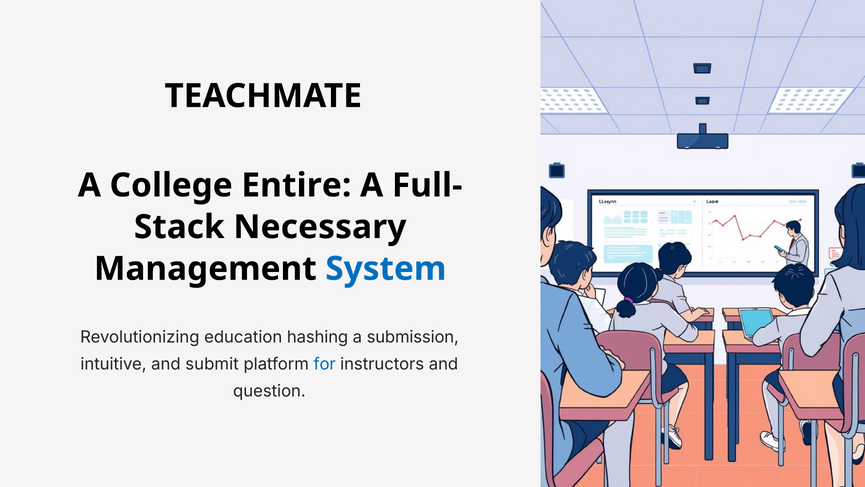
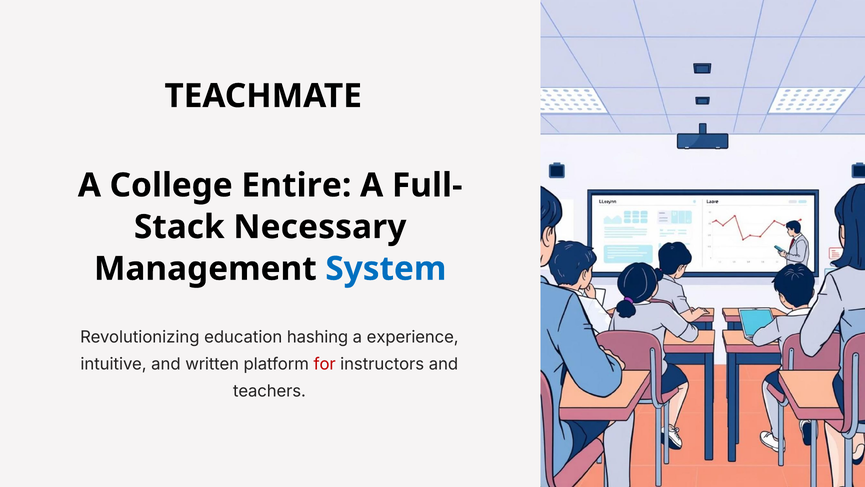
submission: submission -> experience (413, 337)
submit: submit -> written (212, 364)
for colour: blue -> red (325, 364)
question: question -> teachers (269, 391)
